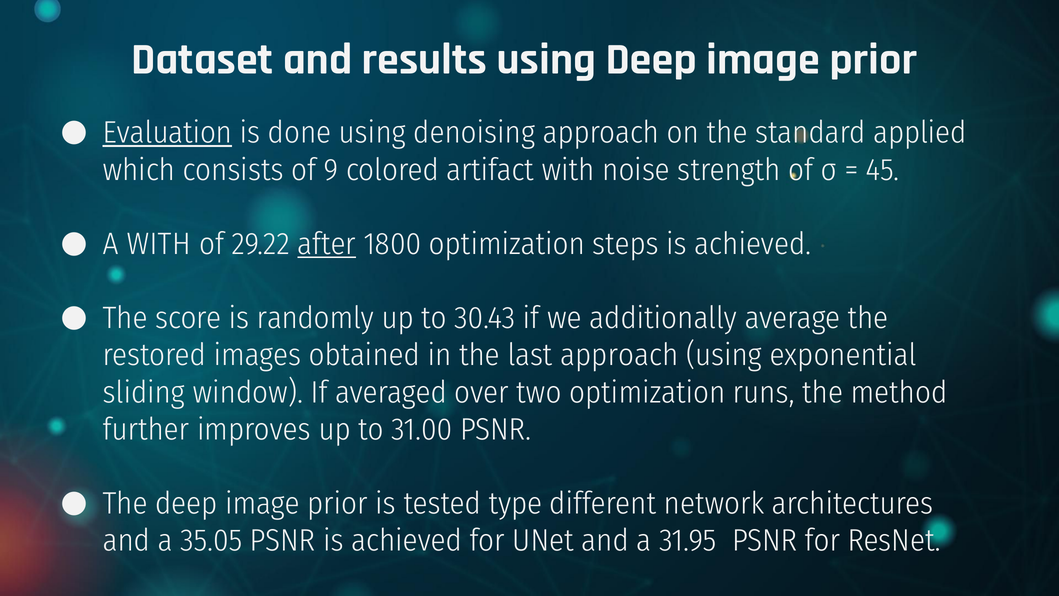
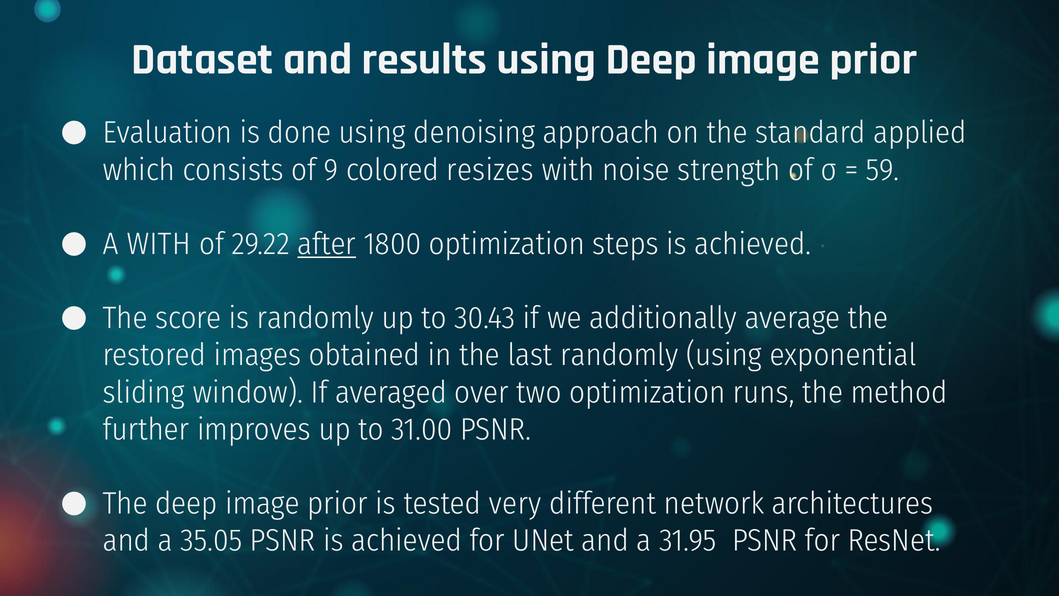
Evaluation underline: present -> none (167, 133)
artifact: artifact -> resizes (490, 170)
45: 45 -> 59 (883, 170)
last approach: approach -> randomly (619, 355)
type: type -> very (515, 503)
